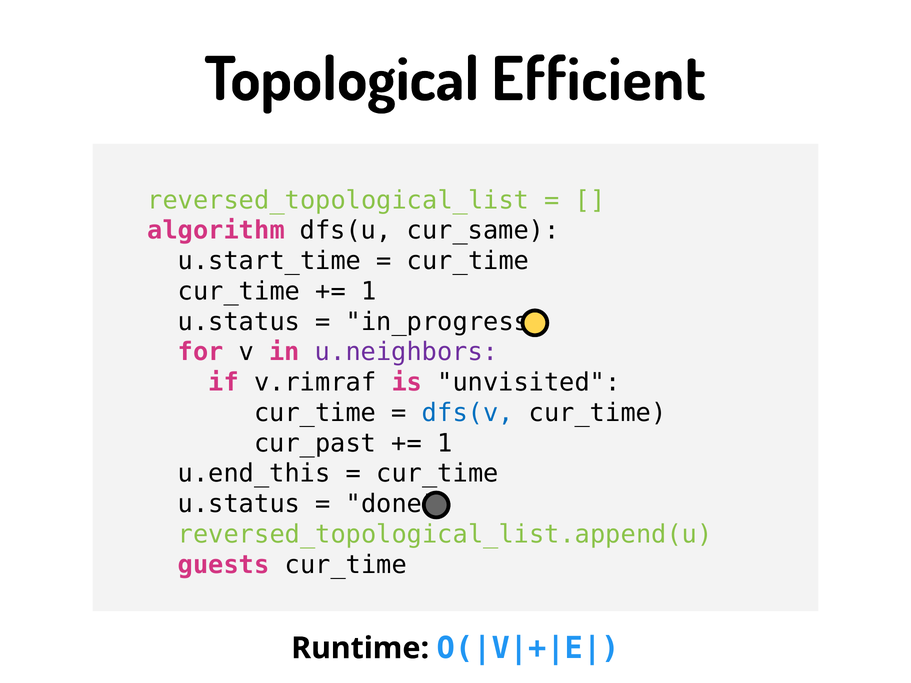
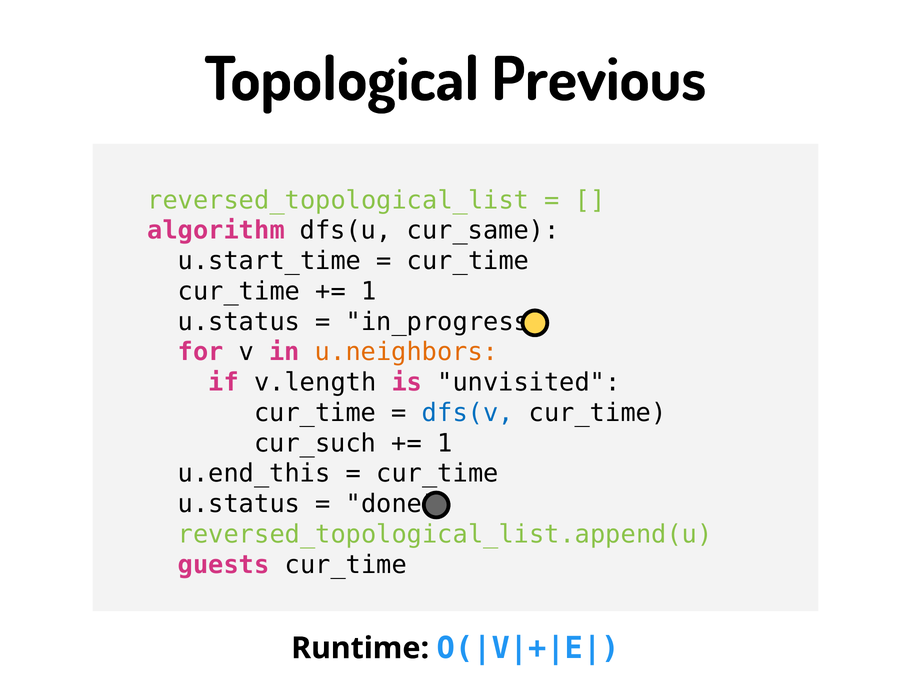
Efficient: Efficient -> Previous (599, 80)
u.neighbors colour: purple -> orange (407, 352)
v.rimraf: v.rimraf -> v.length (315, 383)
cur_past: cur_past -> cur_such (315, 443)
